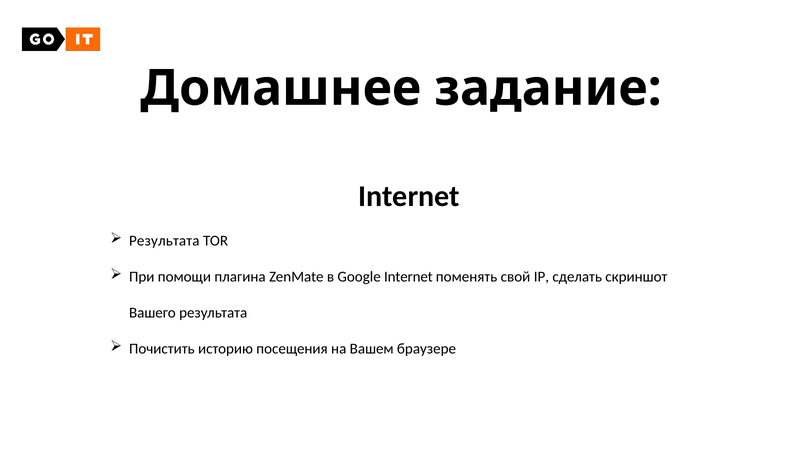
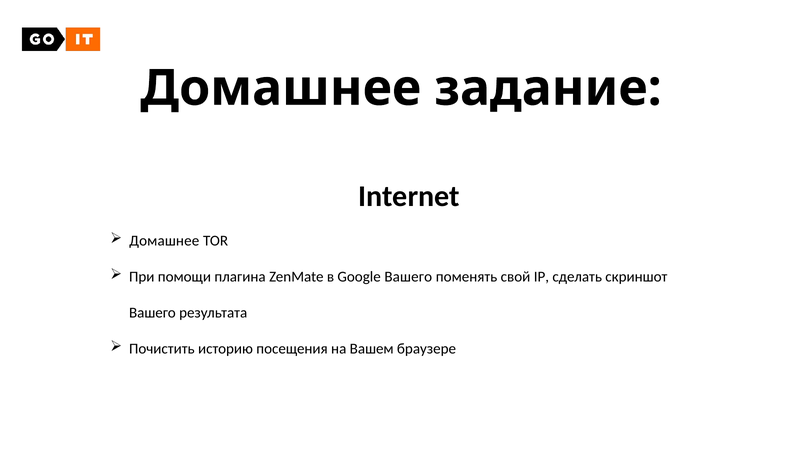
Результата: Результата -> Домашнее (164, 241)
Google Internet: Internet -> Вашего (408, 277)
